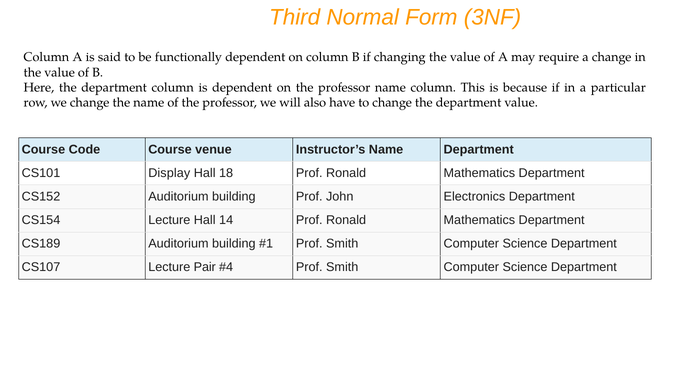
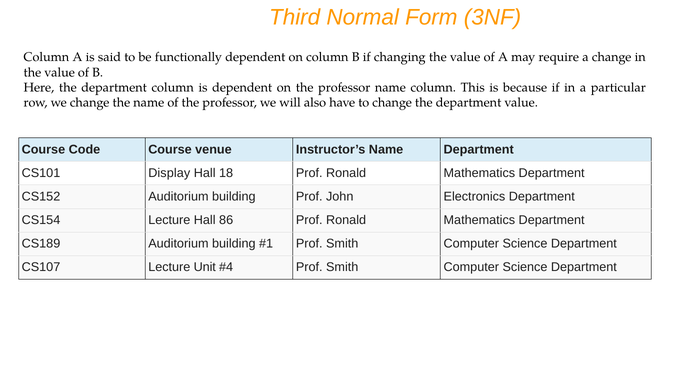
14: 14 -> 86 (226, 220)
Pair: Pair -> Unit (205, 267)
